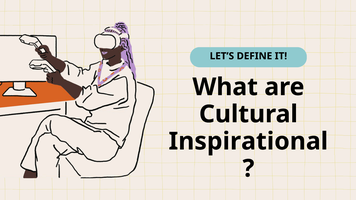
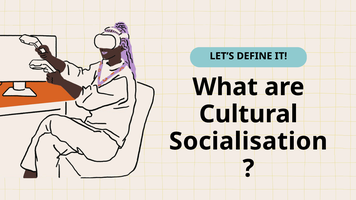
Inspirational: Inspirational -> Socialisation (248, 142)
